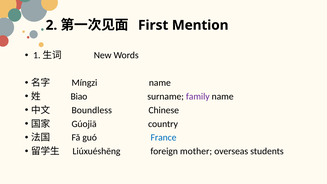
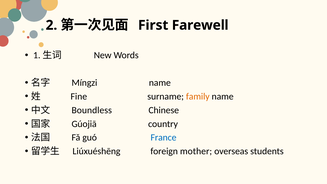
Mention: Mention -> Farewell (200, 25)
Biao: Biao -> Fine (79, 96)
family colour: purple -> orange (198, 96)
